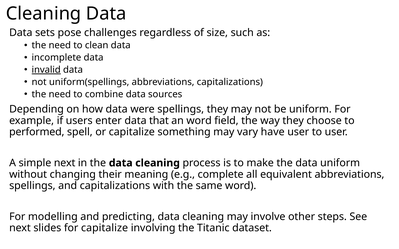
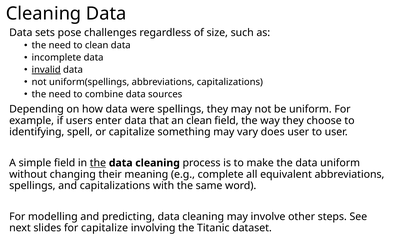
an word: word -> clean (199, 121)
performed: performed -> identifying (37, 132)
have: have -> does (273, 132)
simple next: next -> field (65, 163)
the underline: none -> present (98, 163)
